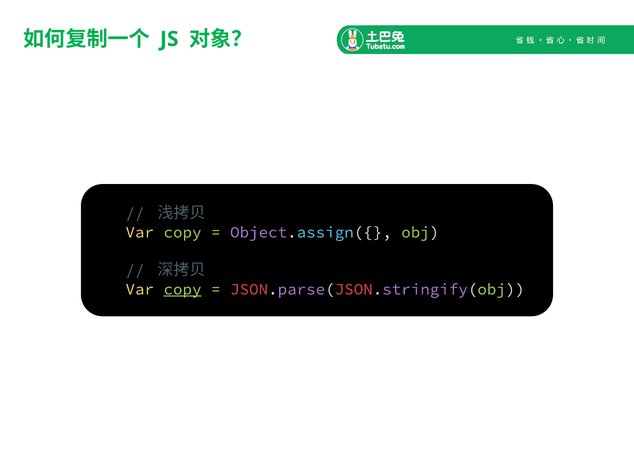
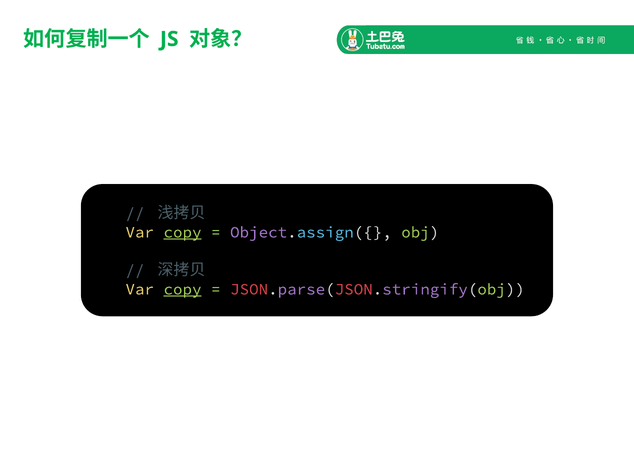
copy underline: none -> present (183, 232)
